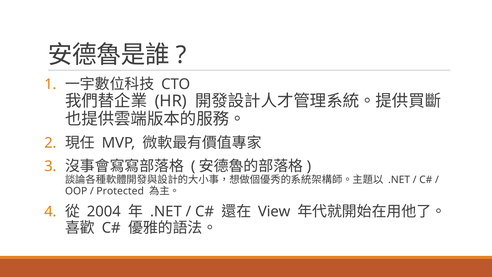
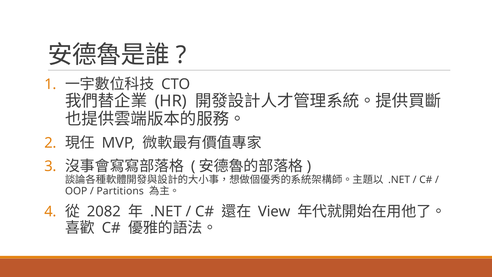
Protected: Protected -> Partitions (120, 191)
2004: 2004 -> 2082 (104, 212)
